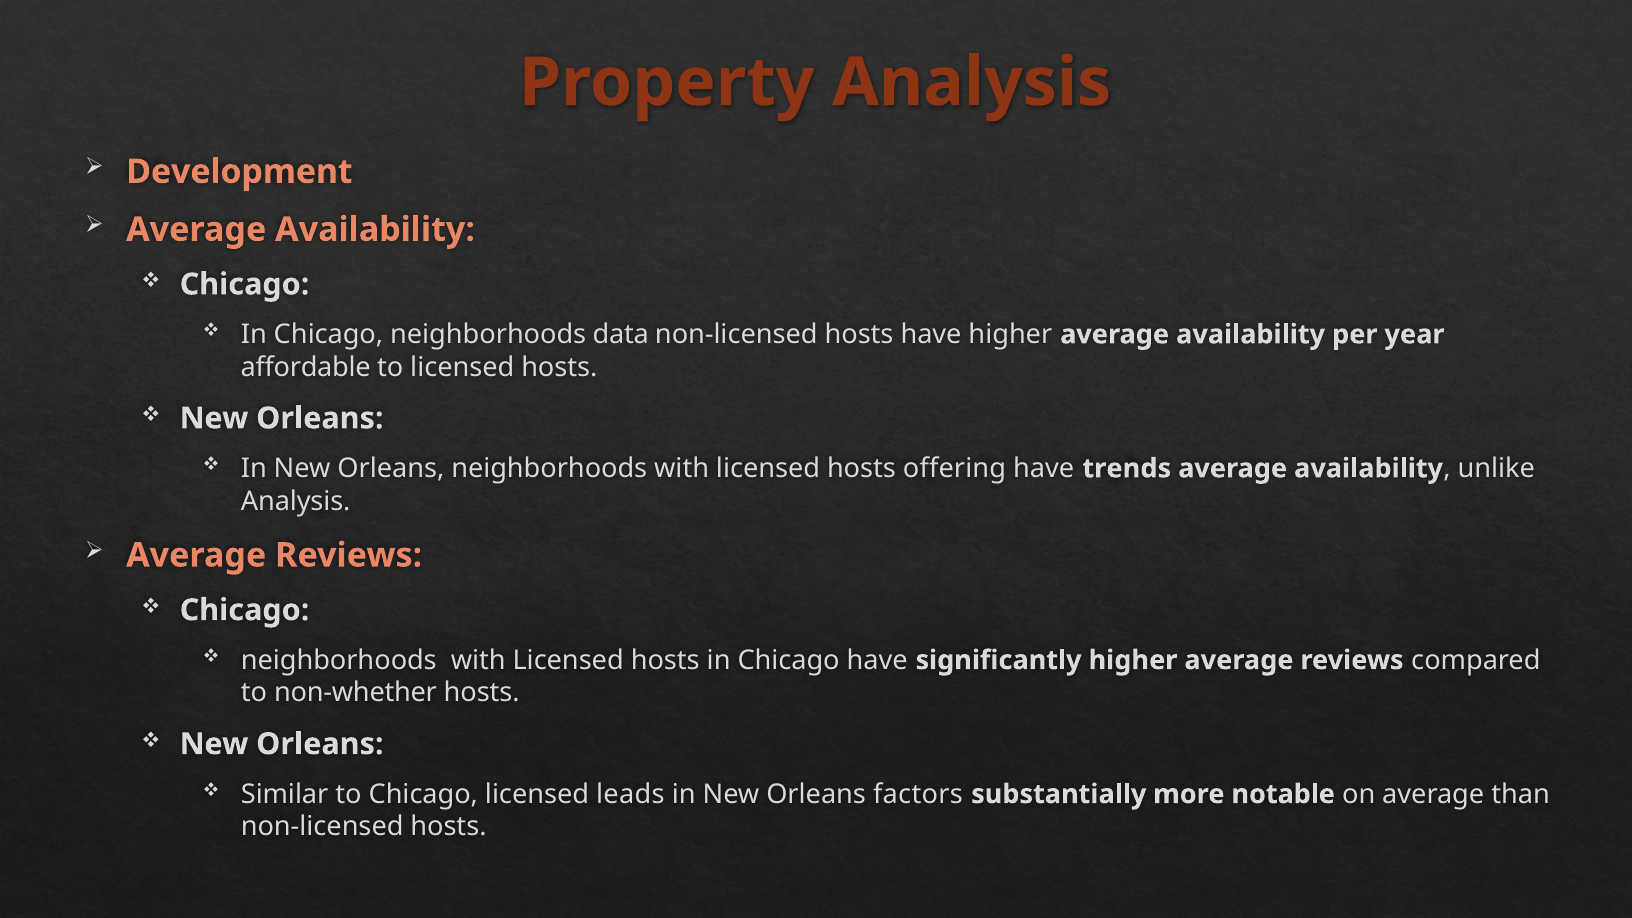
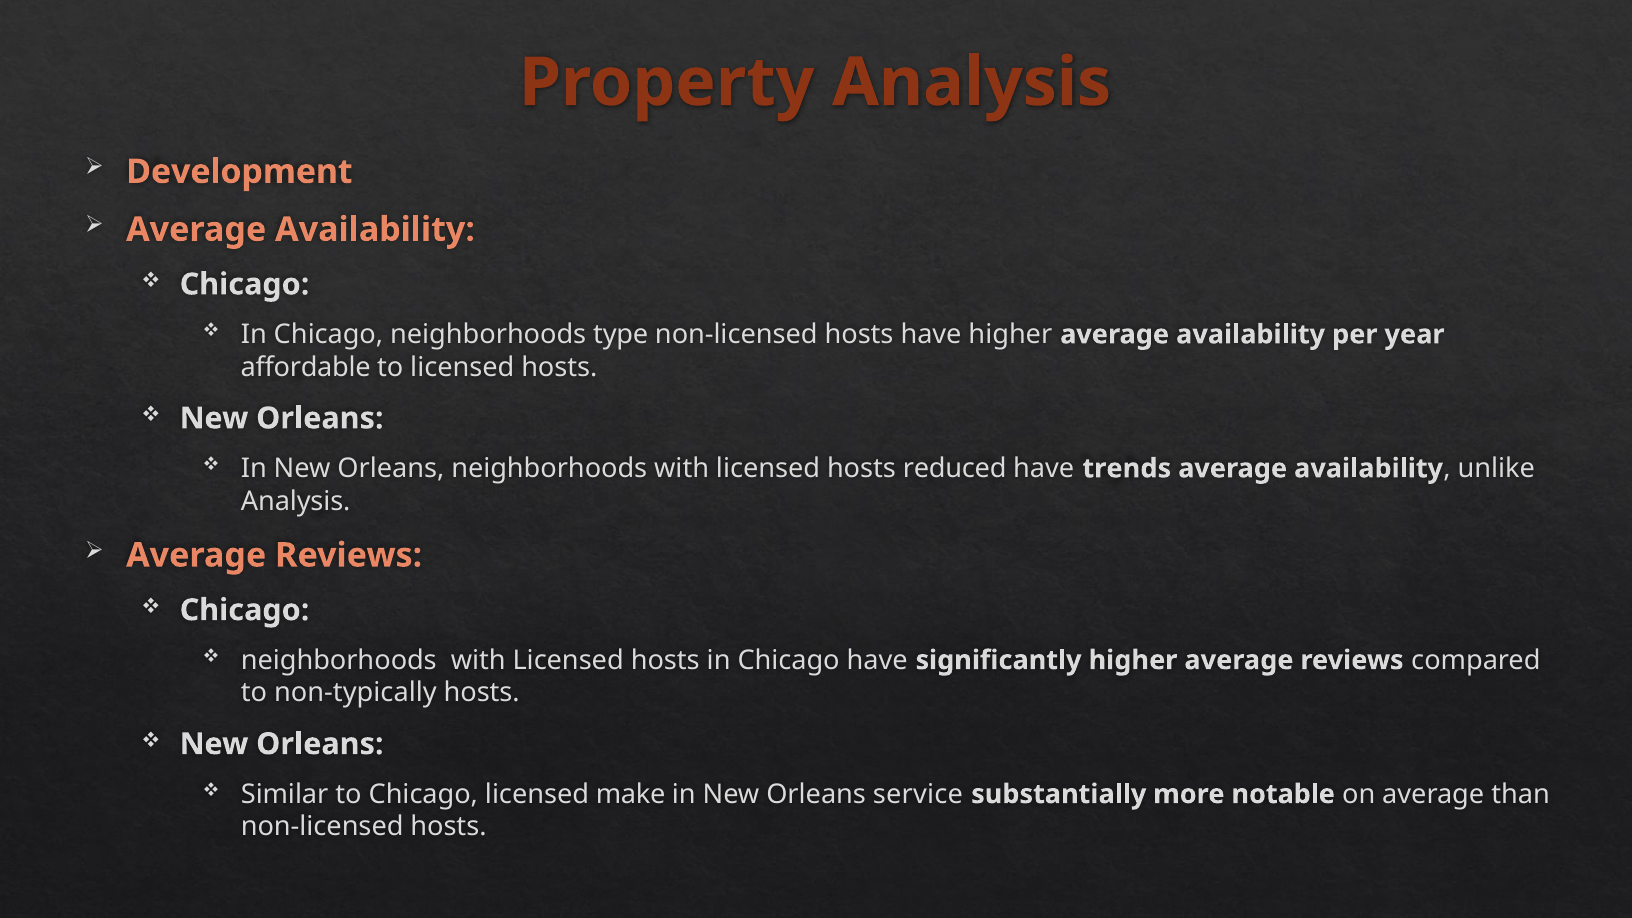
data: data -> type (621, 334)
offering: offering -> reduced (955, 468)
non-whether: non-whether -> non-typically (355, 693)
leads: leads -> make (631, 794)
factors: factors -> service (918, 794)
